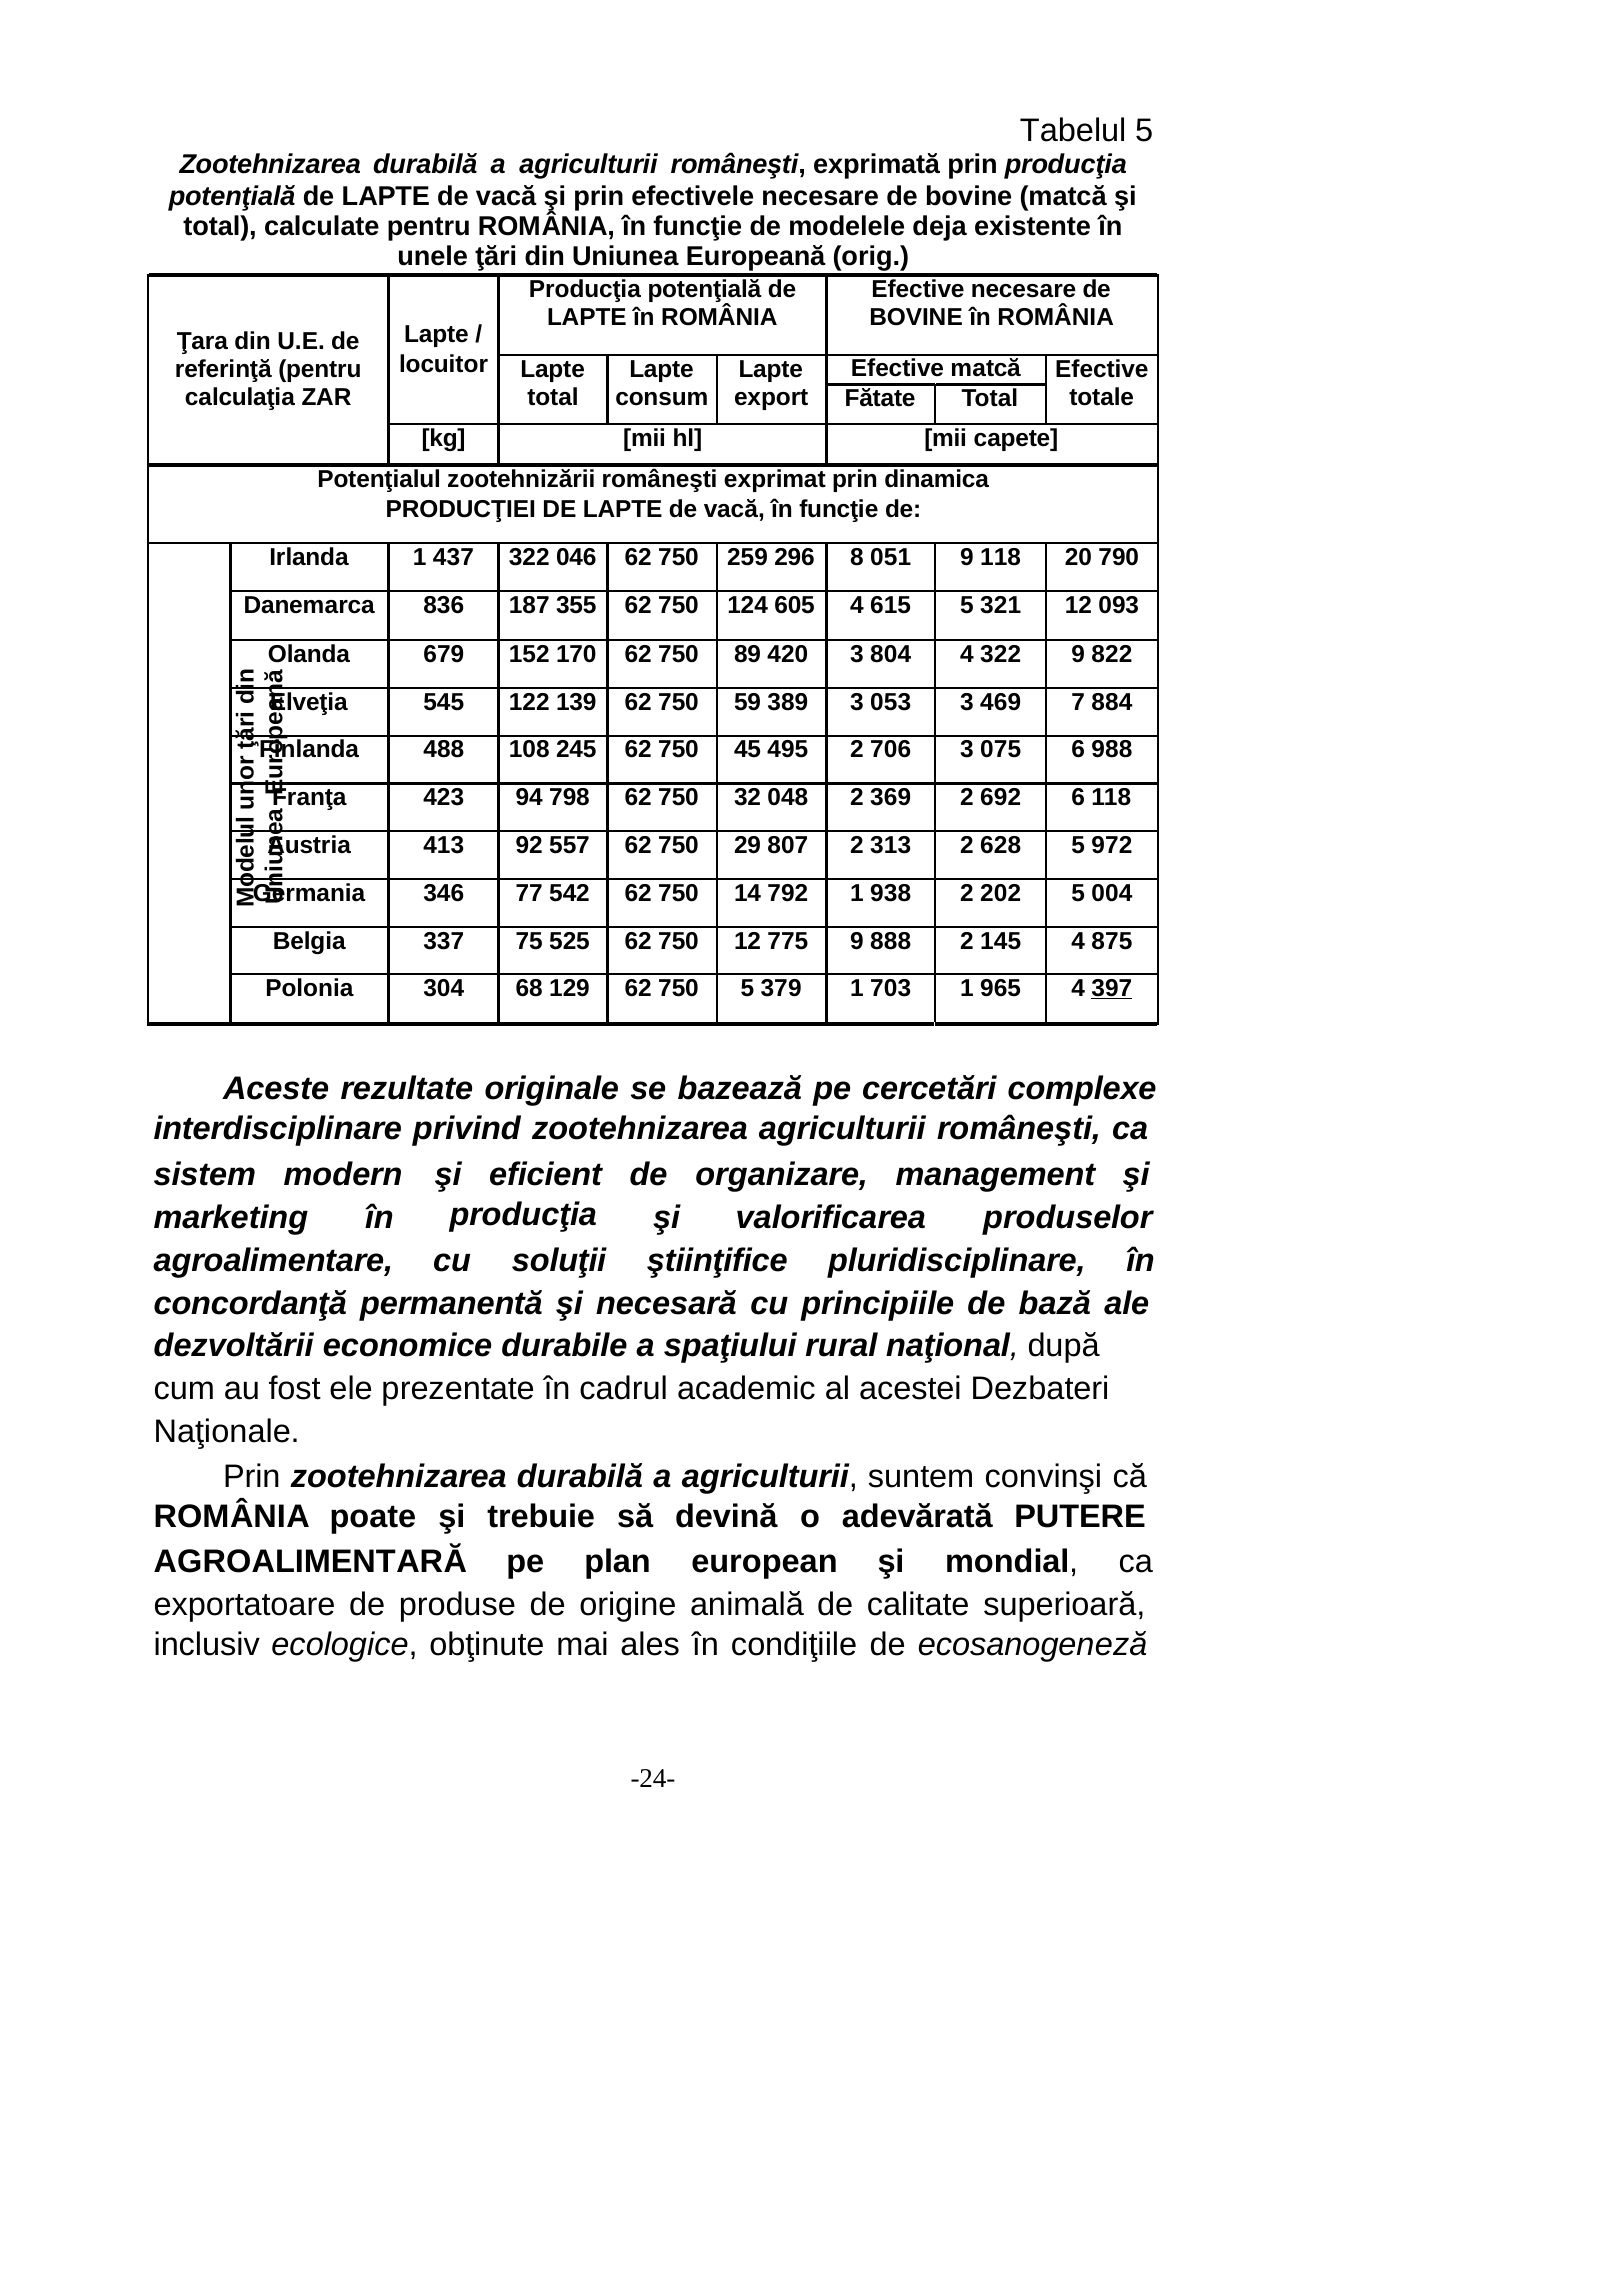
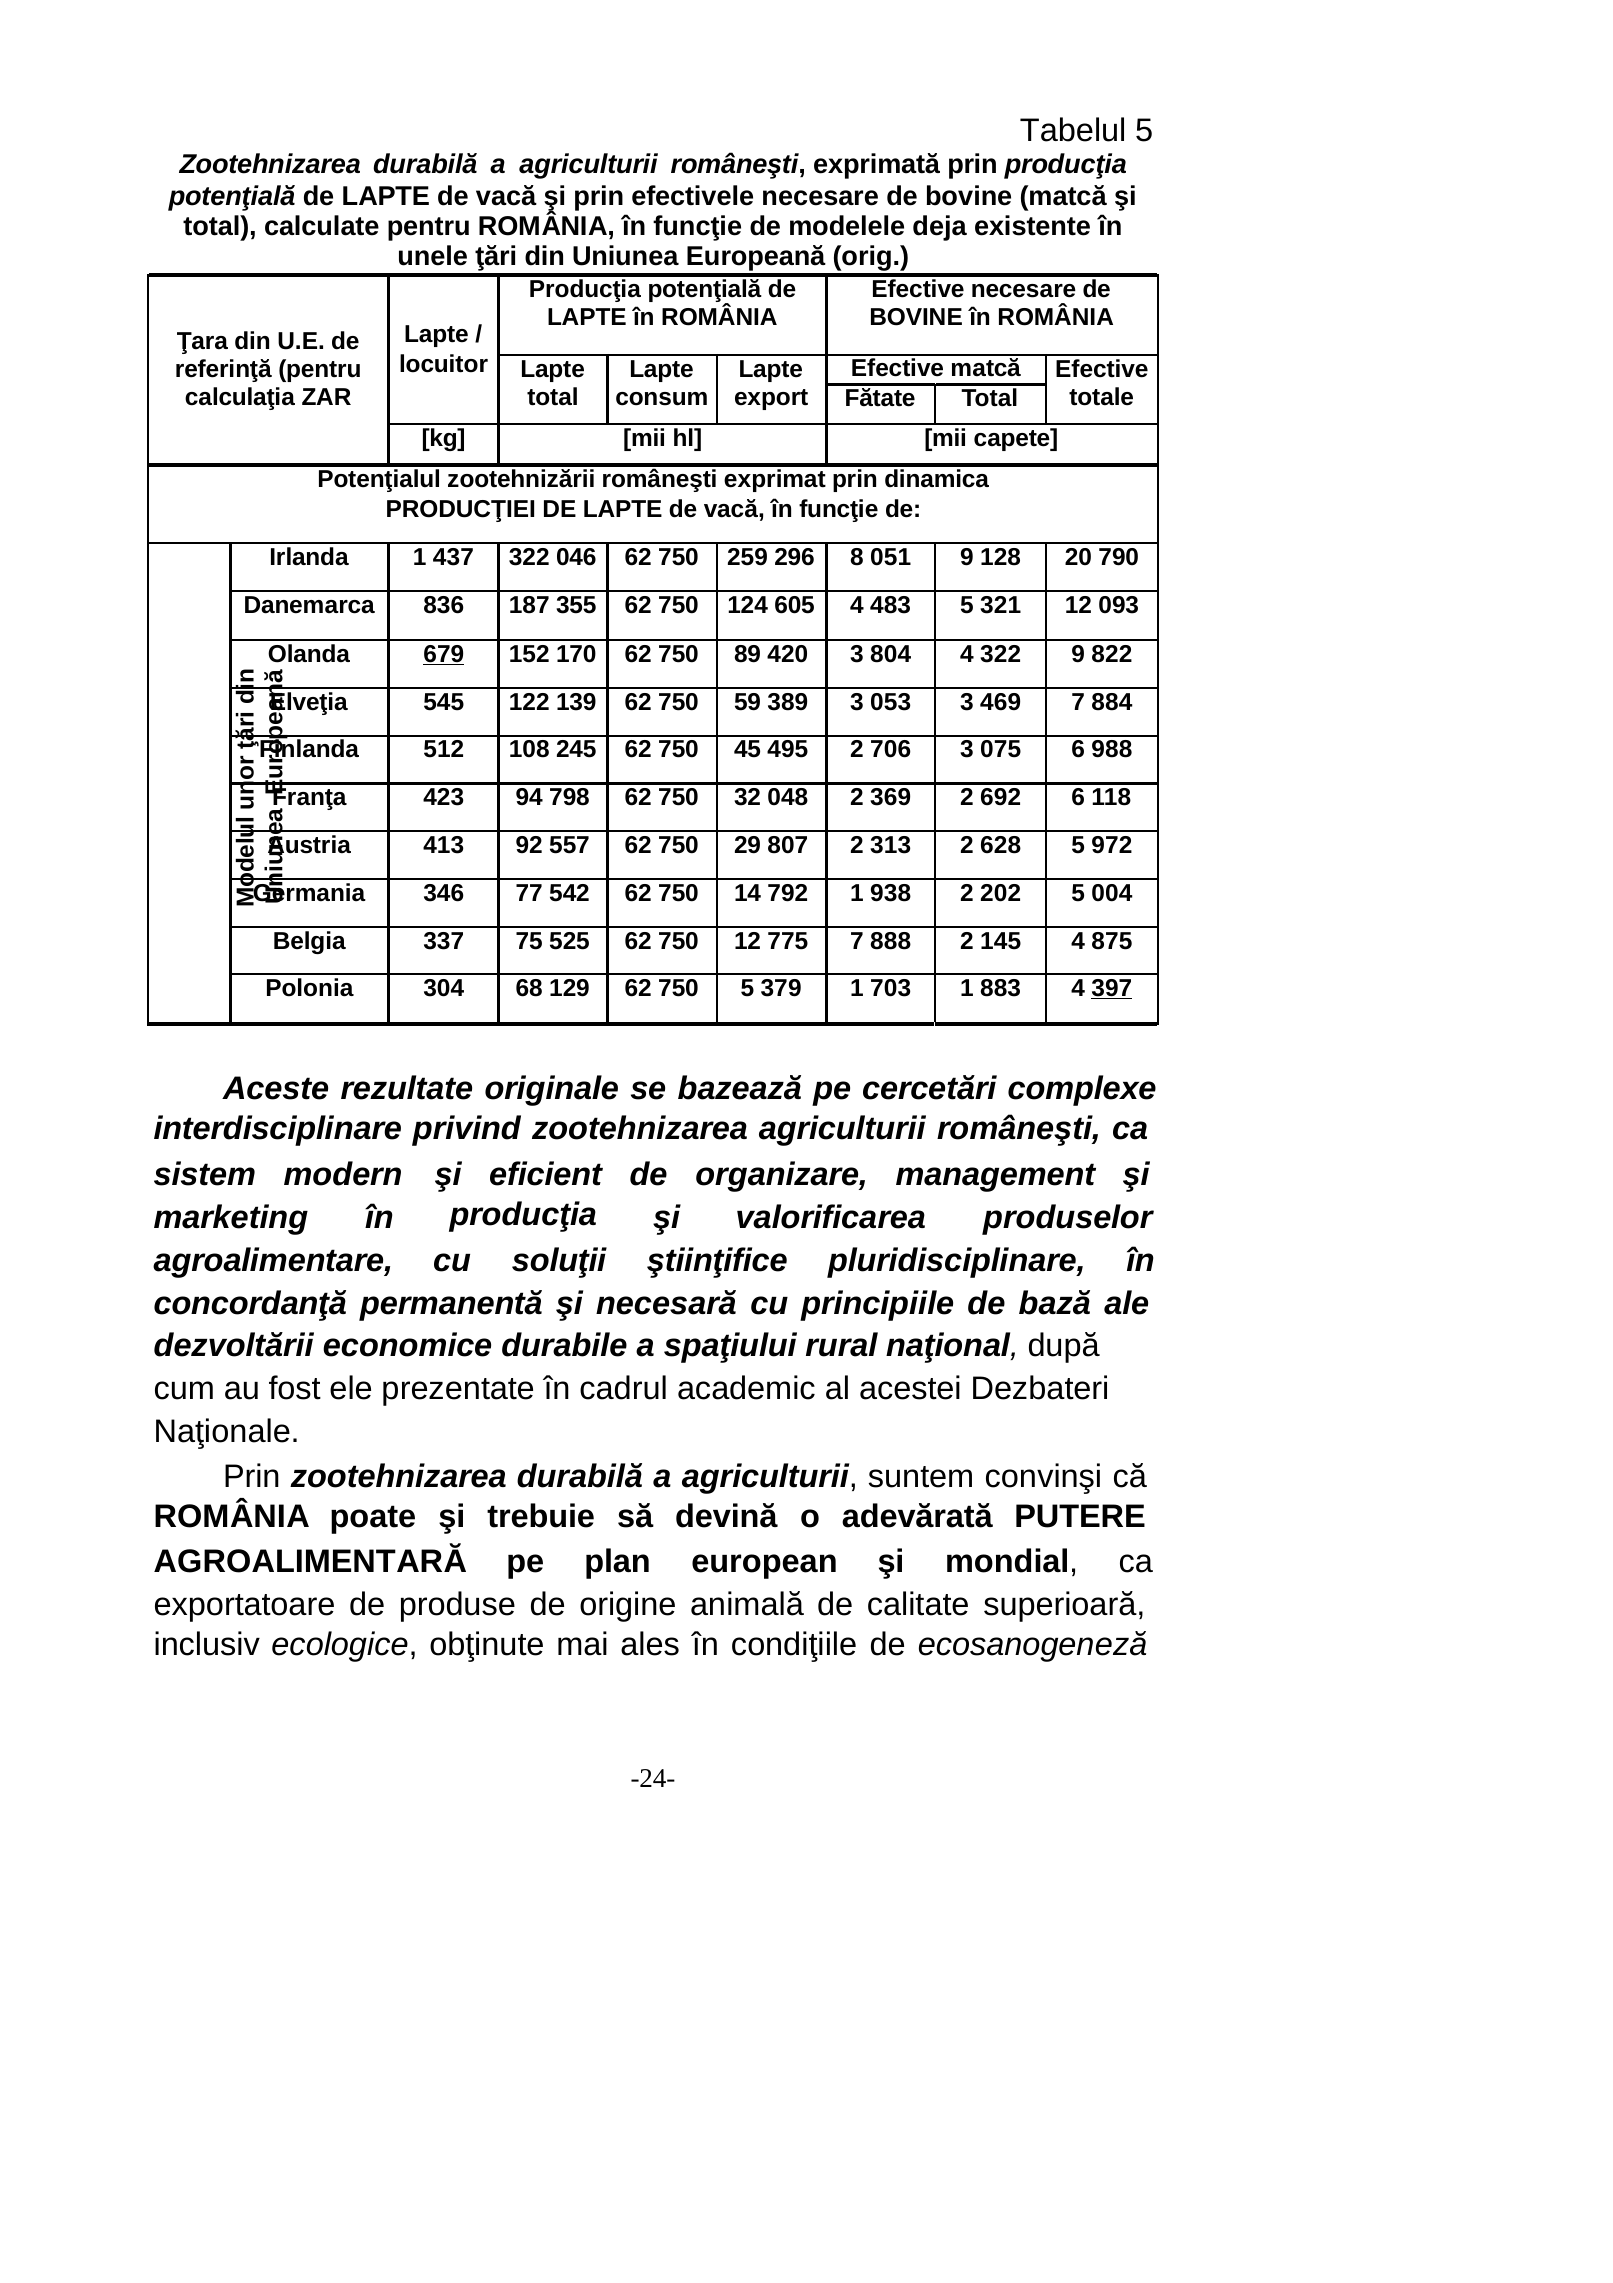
9 118: 118 -> 128 (1001, 557)
615: 615 -> 483 (891, 605)
679 underline: none -> present (444, 654)
488: 488 -> 512 (444, 750)
775 9: 9 -> 7 (857, 941)
965: 965 -> 883 (1001, 988)
